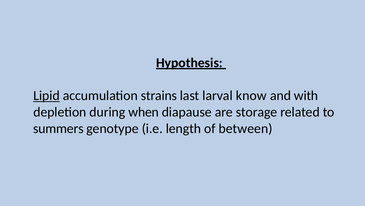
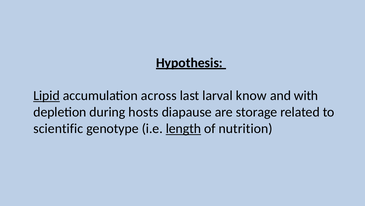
strains: strains -> across (159, 95)
when: when -> hosts (144, 112)
summers: summers -> scientific (58, 128)
length underline: none -> present (183, 128)
between: between -> nutrition (246, 128)
